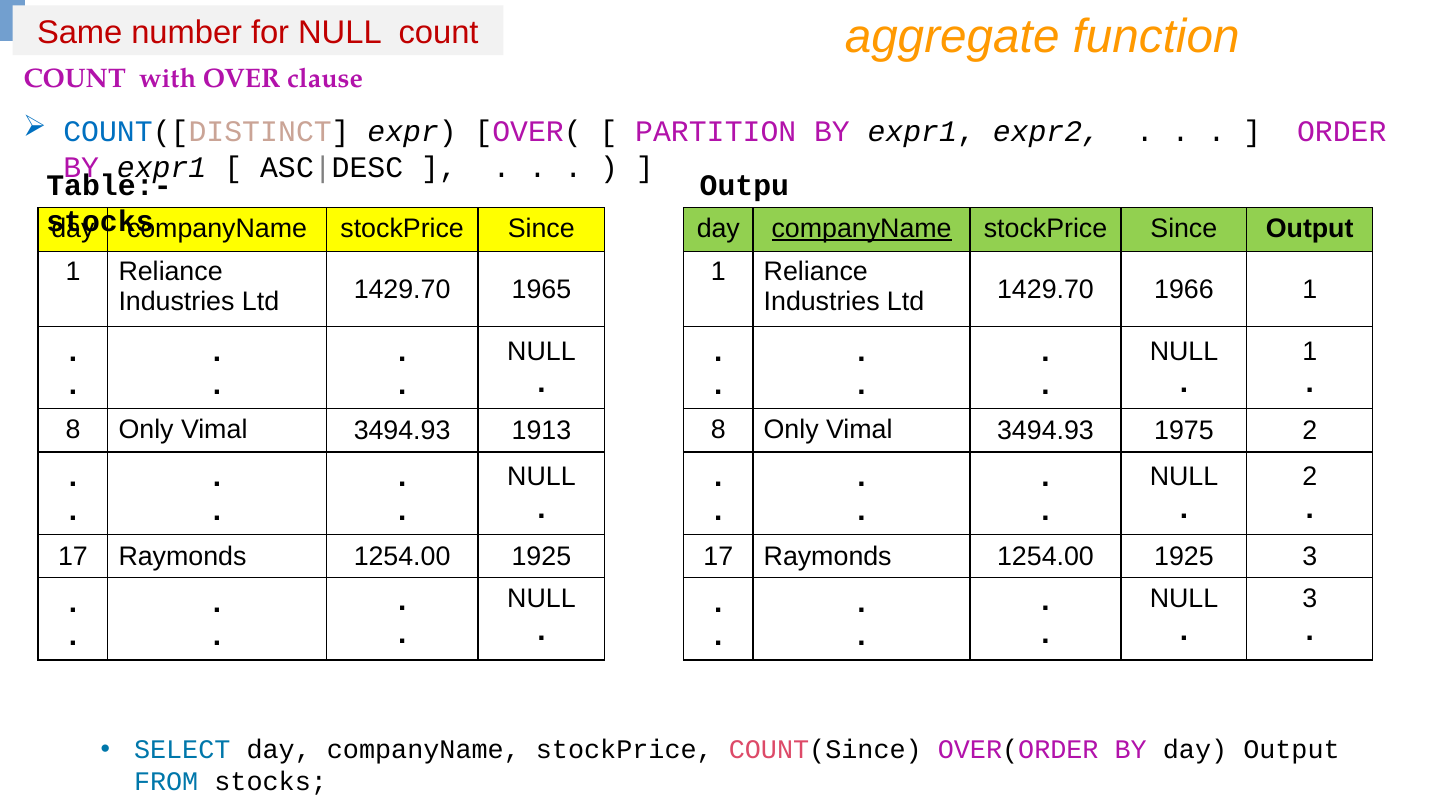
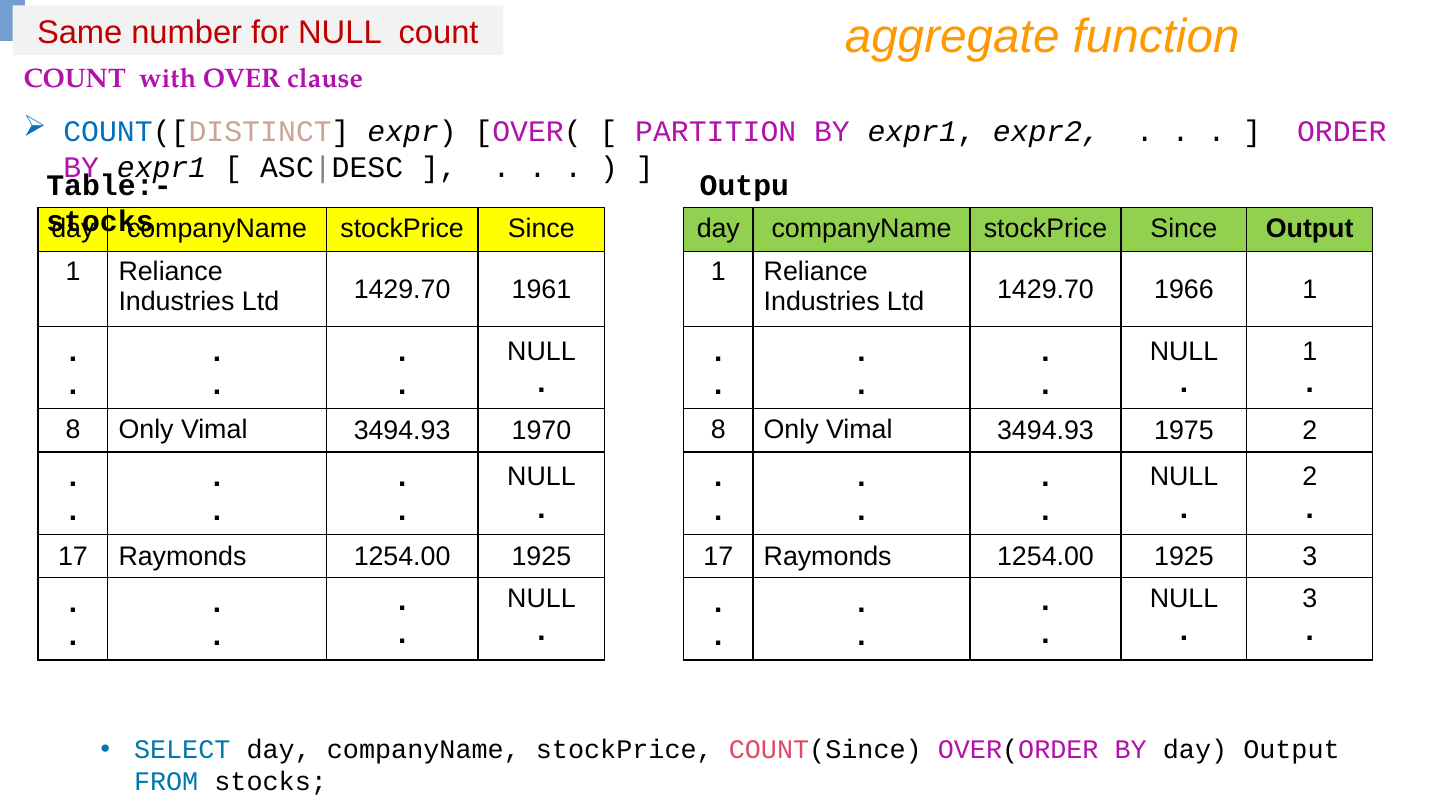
companyName underline: present -> none (862, 229)
1965: 1965 -> 1961 (541, 289)
1913: 1913 -> 1970 (541, 431)
